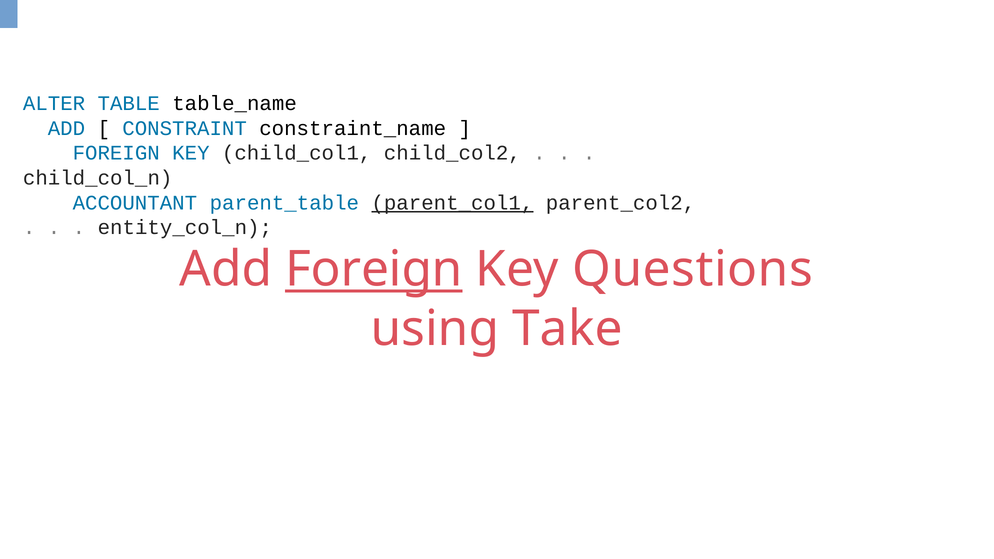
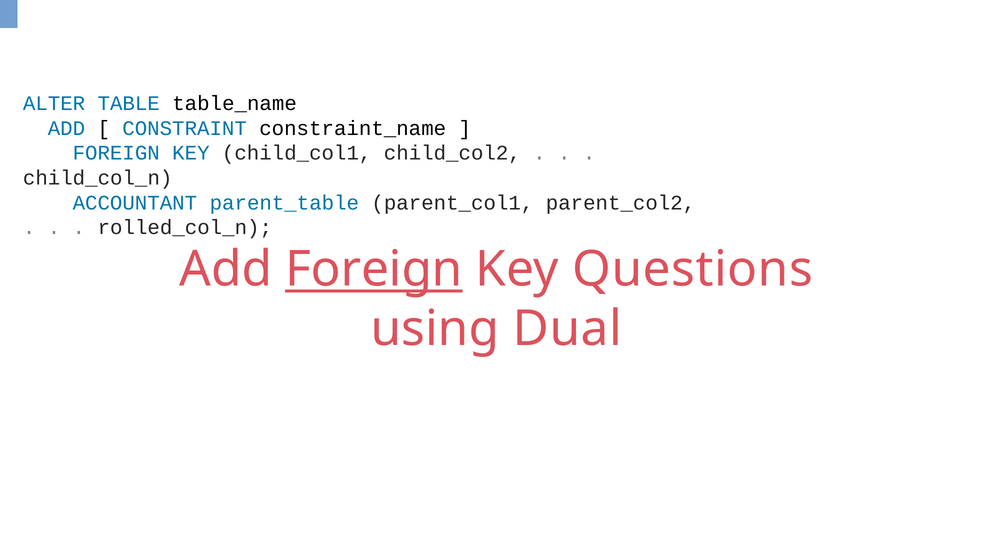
parent_col1 underline: present -> none (452, 203)
entity_col_n: entity_col_n -> rolled_col_n (185, 228)
Take: Take -> Dual (567, 329)
